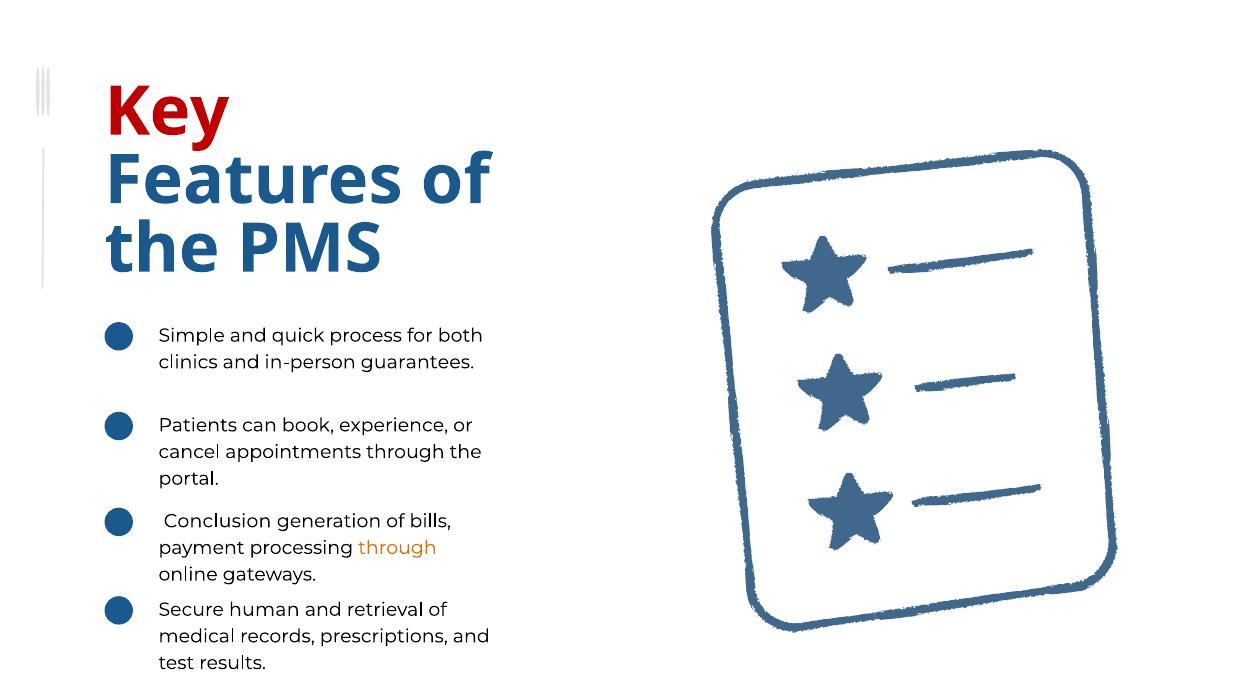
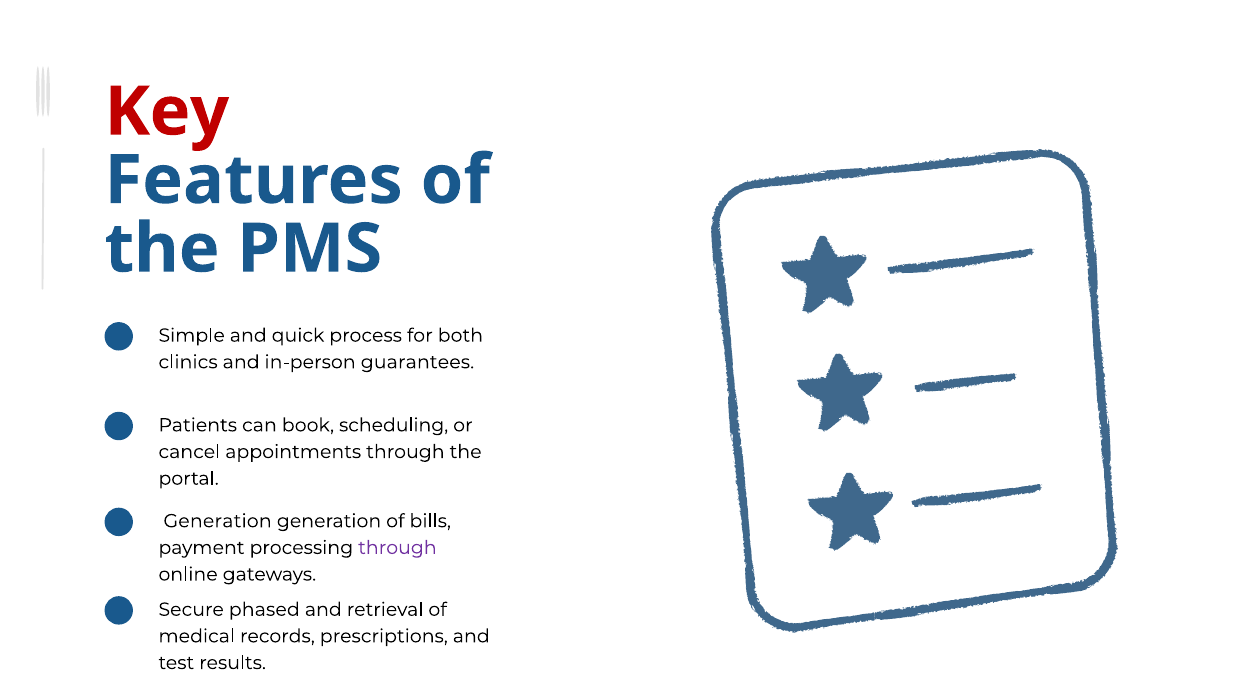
experience: experience -> scheduling (394, 425)
Conclusion: Conclusion -> Generation (218, 521)
through colour: orange -> purple (397, 547)
human: human -> phased (264, 609)
